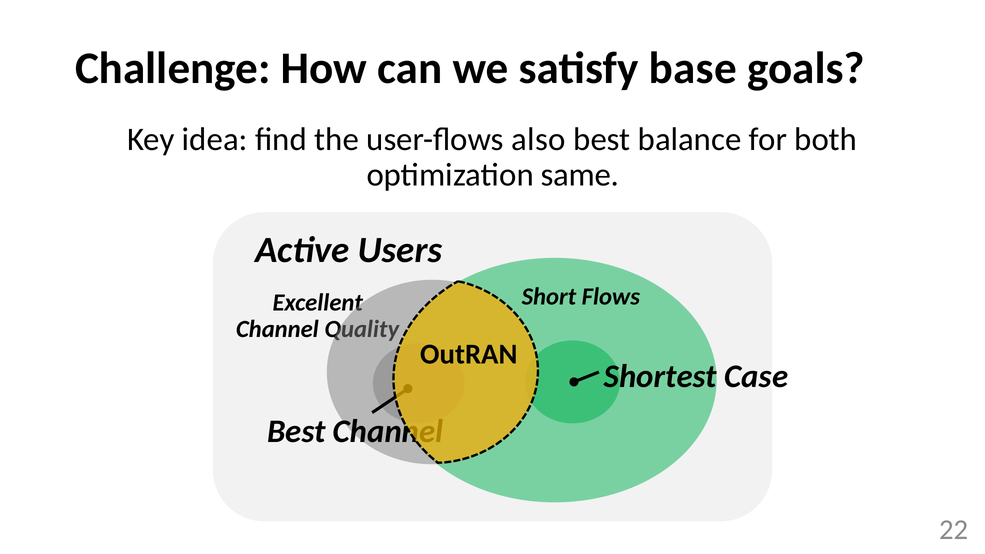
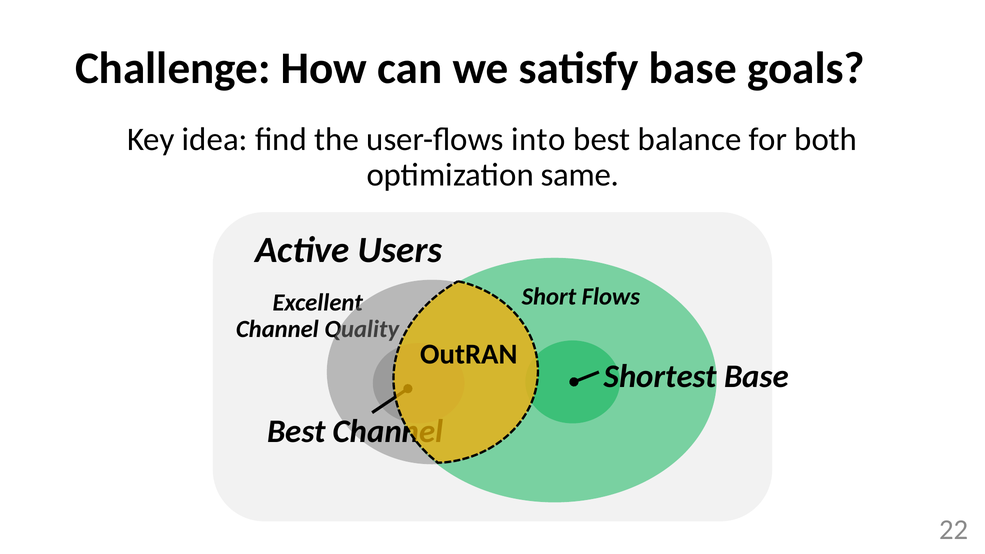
also: also -> into (538, 140)
Shortest Case: Case -> Base (756, 376)
